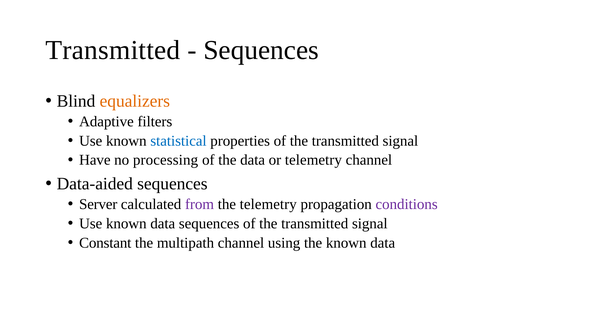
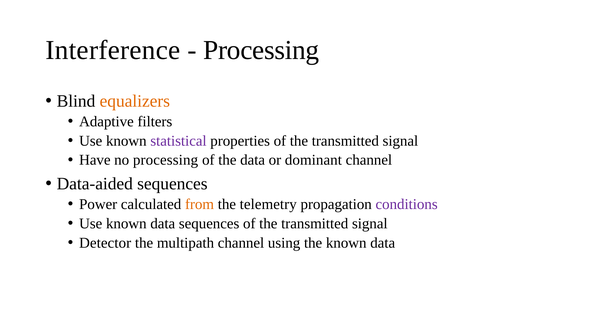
Transmitted: Transmitted -> Interference (113, 50)
Sequences: Sequences -> Processing (261, 50)
statistical colour: blue -> purple (178, 141)
or telemetry: telemetry -> dominant (313, 160)
Server: Server -> Power (98, 204)
from colour: purple -> orange (200, 204)
Constant: Constant -> Detector (105, 243)
